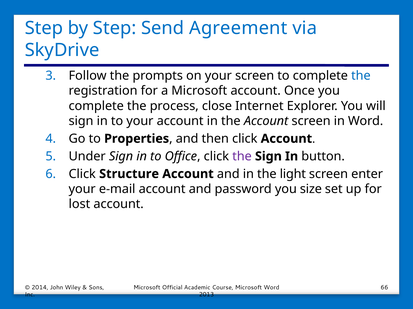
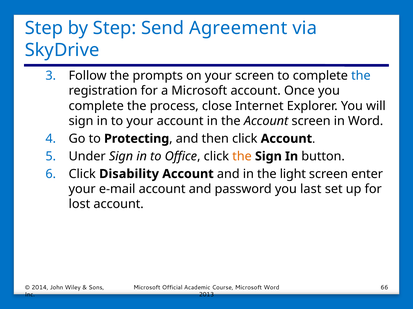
Properties: Properties -> Protecting (137, 139)
the colour: purple -> orange (242, 157)
Structure: Structure -> Disability (129, 174)
size: size -> last (311, 189)
